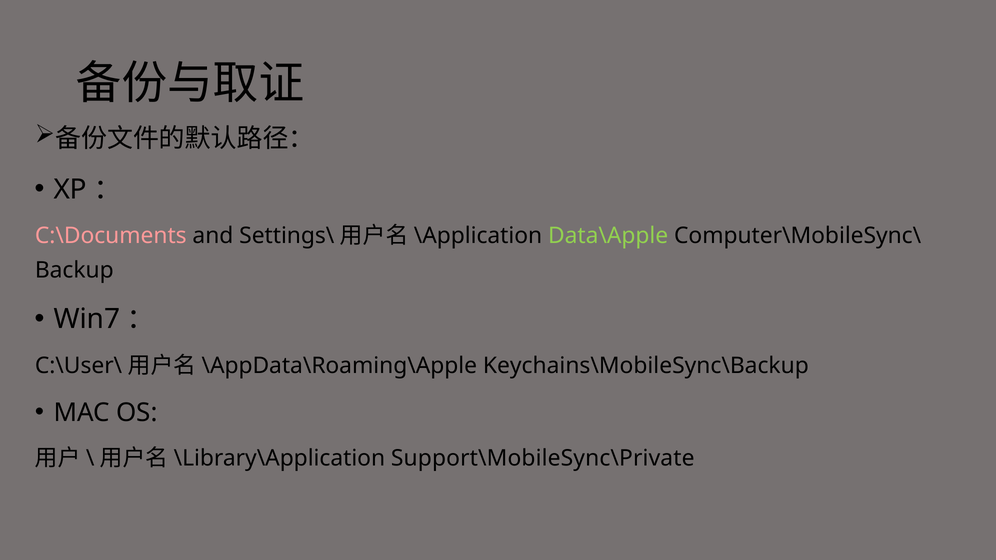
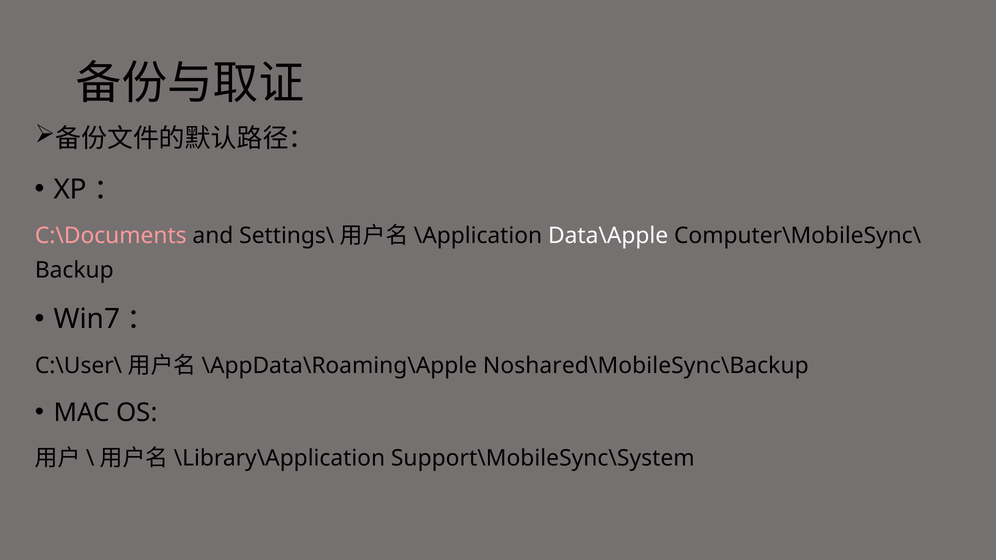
Data\Apple colour: light green -> white (608, 236)
Keychains\MobileSync\Backup: Keychains\MobileSync\Backup -> Noshared\MobileSync\Backup (646, 366)
Support\MobileSync\Private: Support\MobileSync\Private -> Support\MobileSync\System (543, 458)
